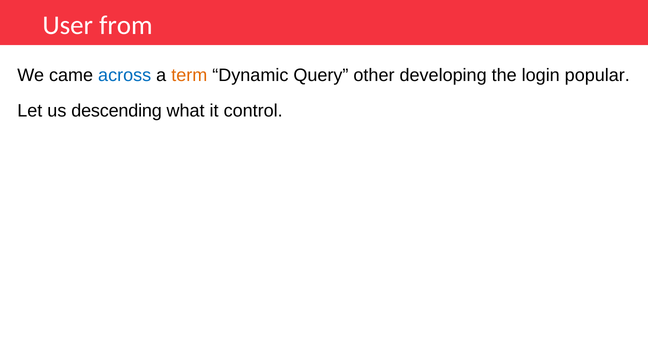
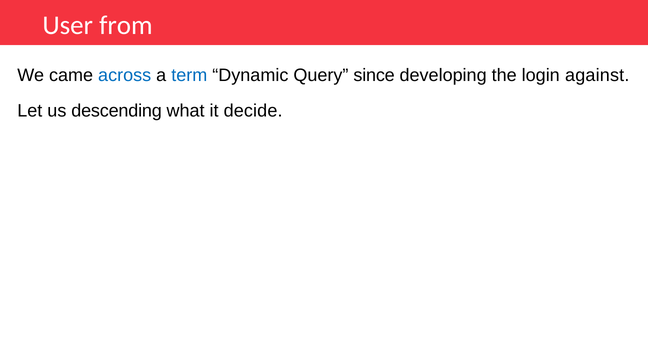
term colour: orange -> blue (189, 75)
other: other -> since (374, 75)
popular: popular -> against (597, 75)
control: control -> decide (253, 111)
